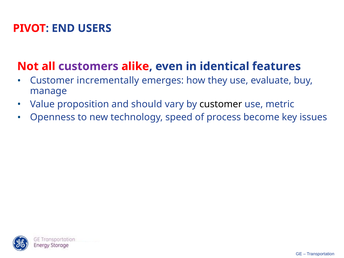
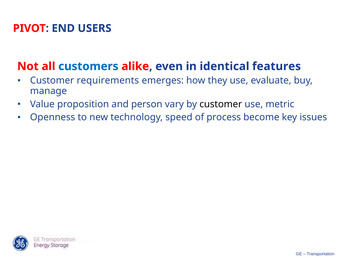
customers colour: purple -> blue (88, 66)
incrementally: incrementally -> requirements (108, 81)
should: should -> person (147, 104)
